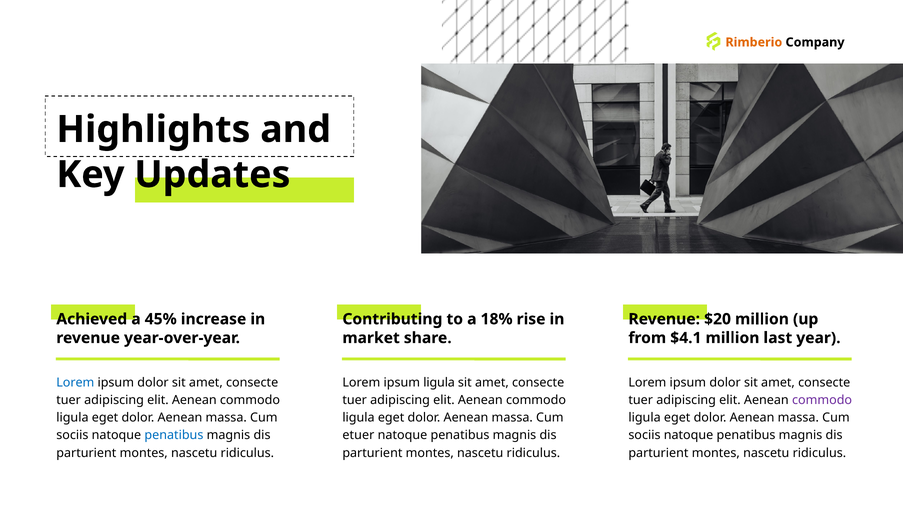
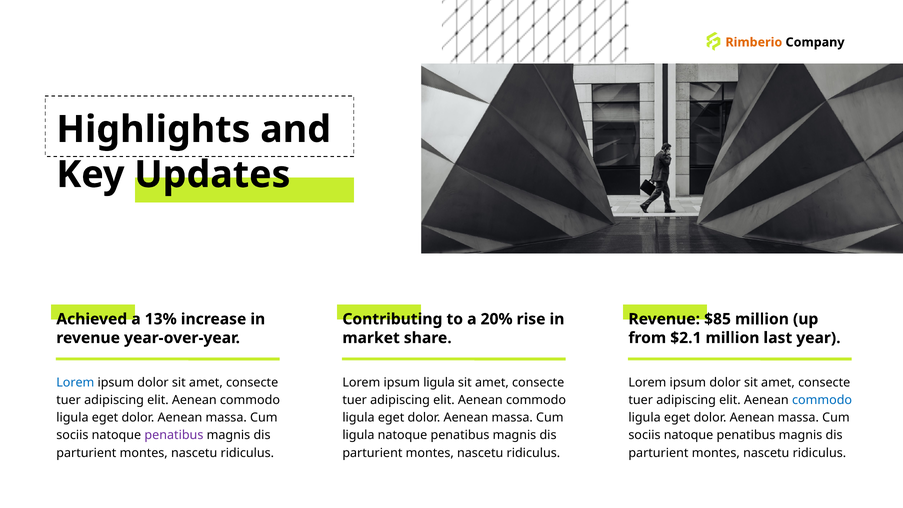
45%: 45% -> 13% (161, 319)
18%: 18% -> 20% (497, 319)
$20: $20 -> $85 (718, 319)
$4.1: $4.1 -> $2.1 (686, 338)
commodo colour: purple -> blue (822, 400)
penatibus colour: blue -> purple (174, 435)
etuer: etuer -> ligula (358, 435)
